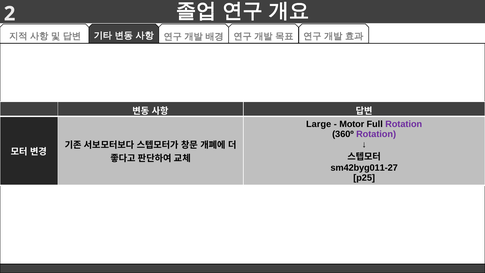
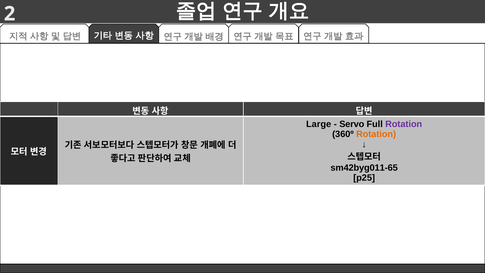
Motor: Motor -> Servo (352, 124)
Rotation colour: purple -> orange (376, 134)
sm42byg011-27: sm42byg011-27 -> sm42byg011-65 (364, 168)
